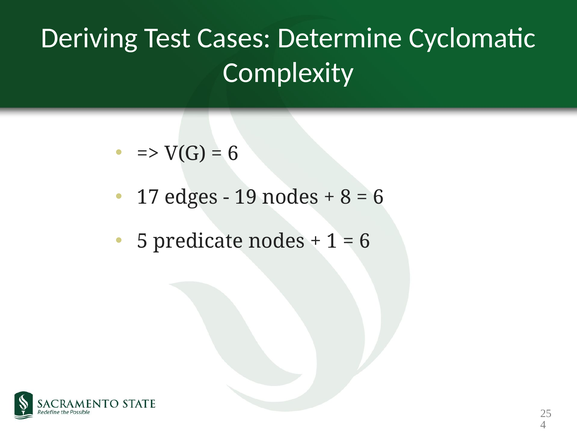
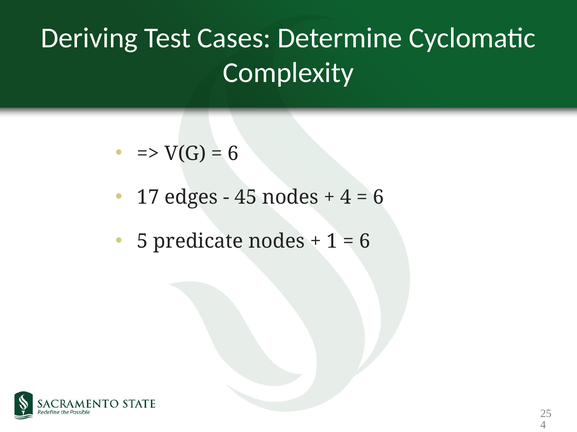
19: 19 -> 45 (246, 198)
8: 8 -> 4 (346, 198)
